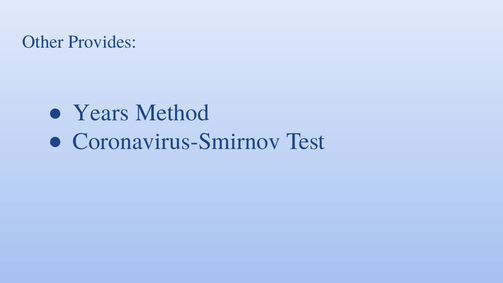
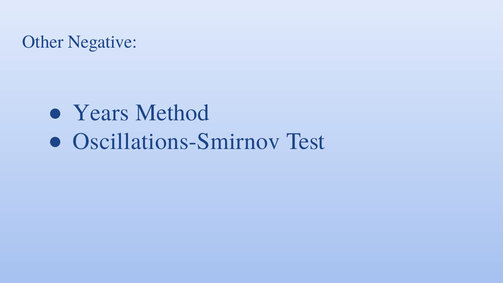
Provides: Provides -> Negative (102, 42)
Coronavirus-Smirnov: Coronavirus-Smirnov -> Oscillations-Smirnov (176, 141)
